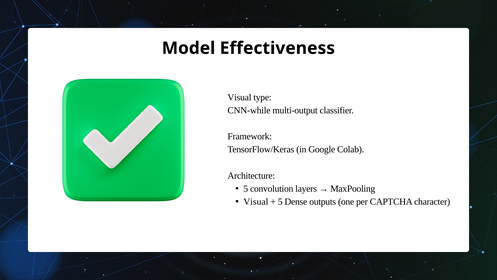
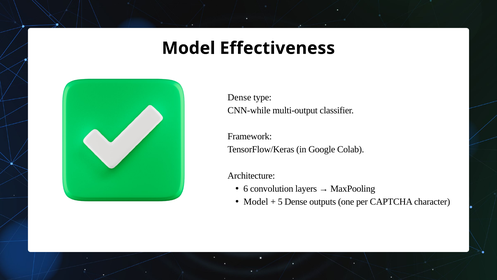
Visual: Visual -> Dense (239, 97)
5: 5 -> 6 (246, 188)
Visual: Visual -> Model (256, 202)
